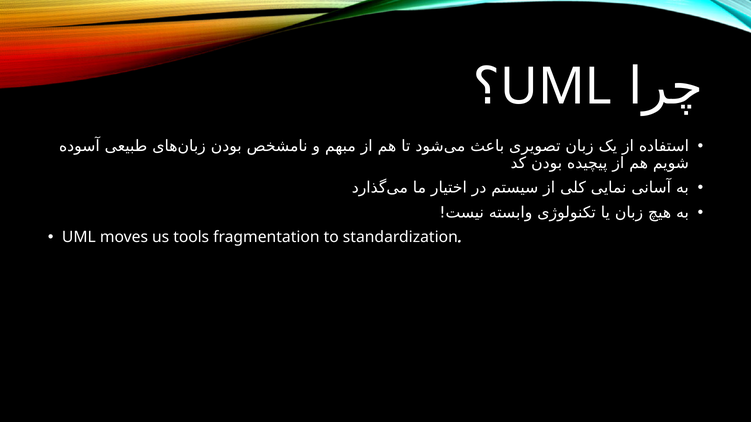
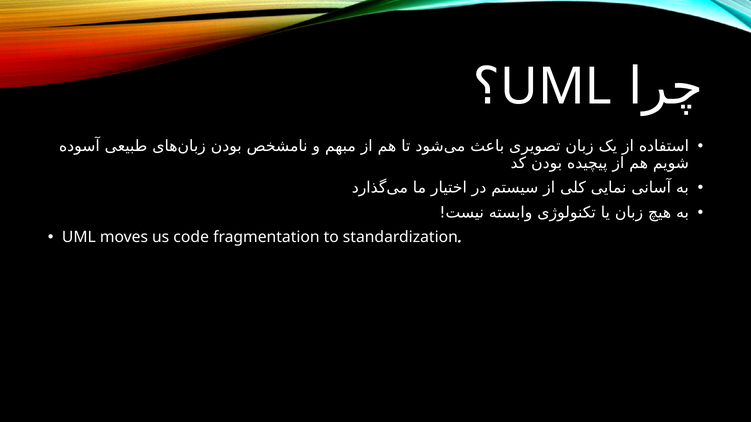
tools: tools -> code (191, 237)
